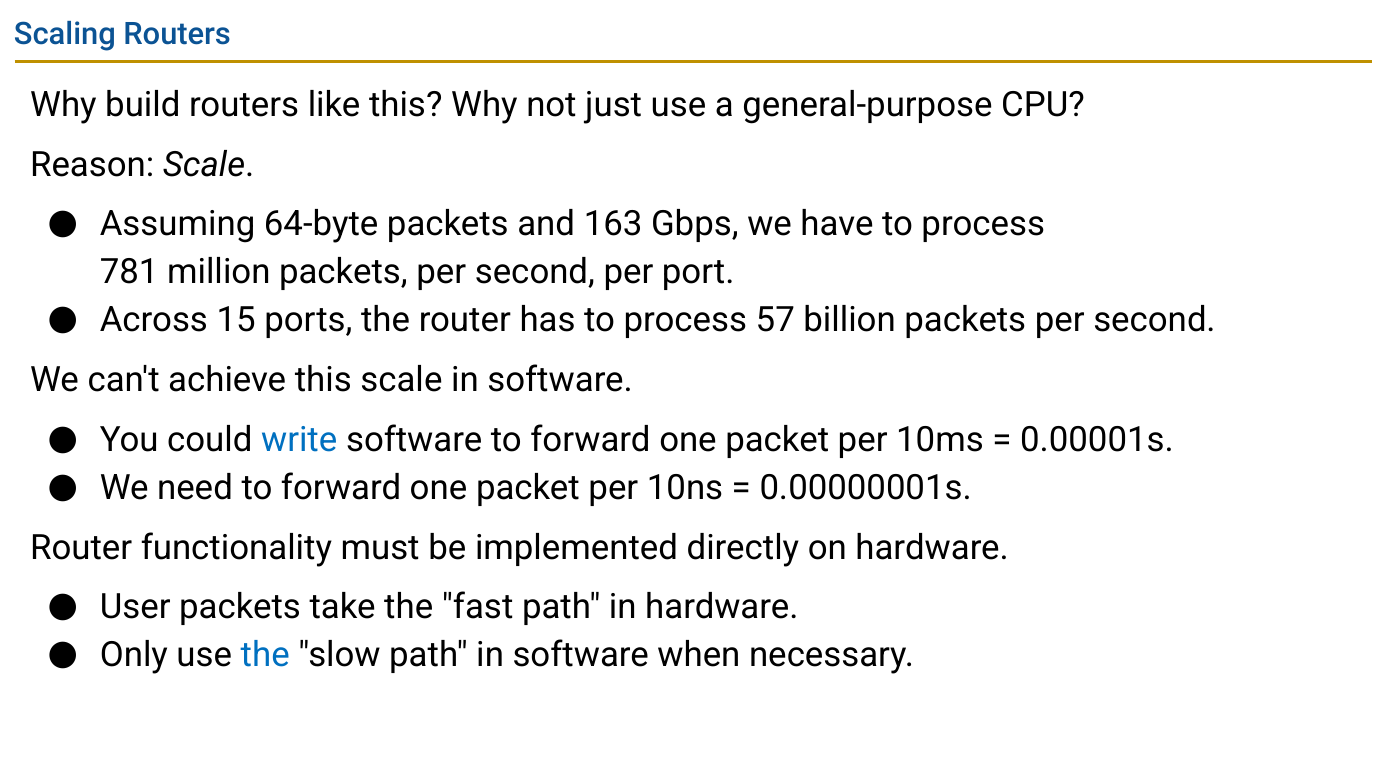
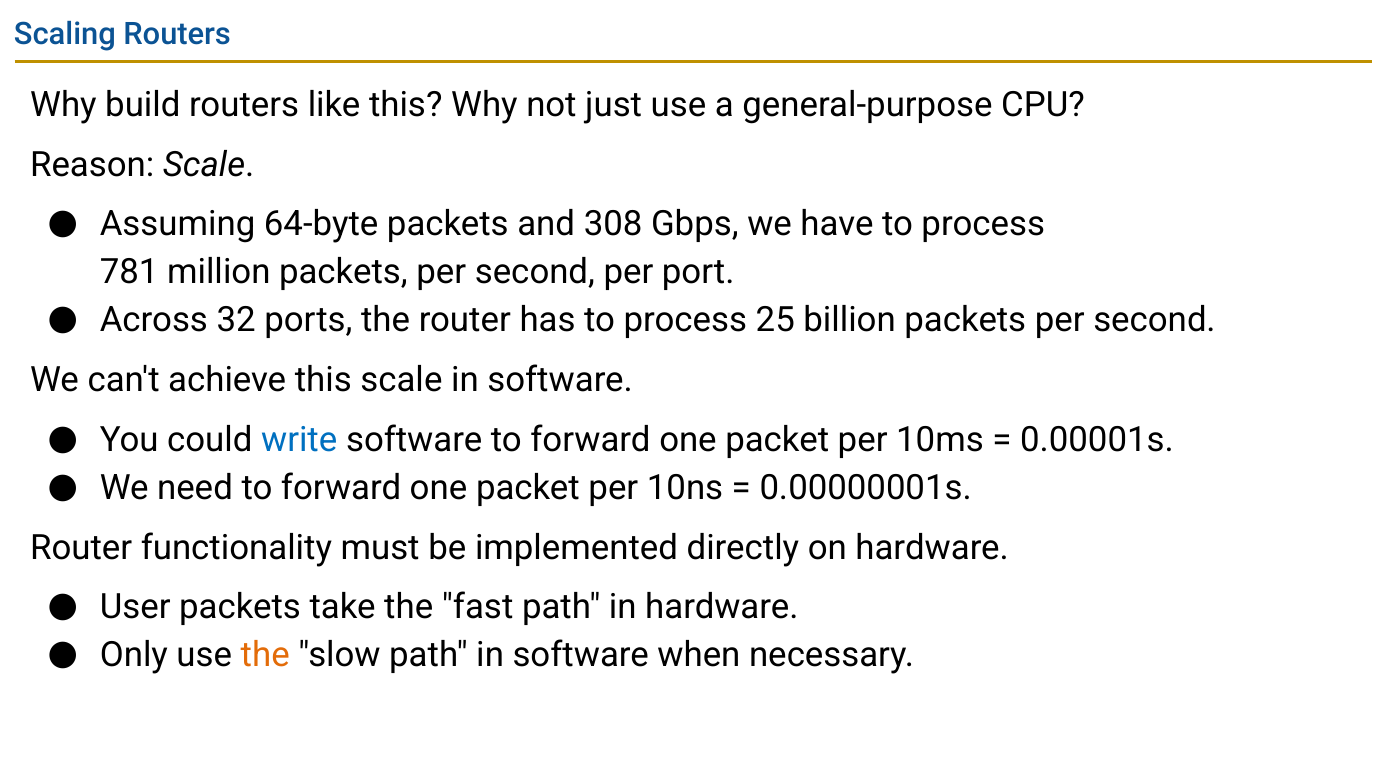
163: 163 -> 308 (613, 224)
15: 15 -> 32 (236, 320)
57: 57 -> 25 (775, 320)
the colour: blue -> orange (265, 655)
